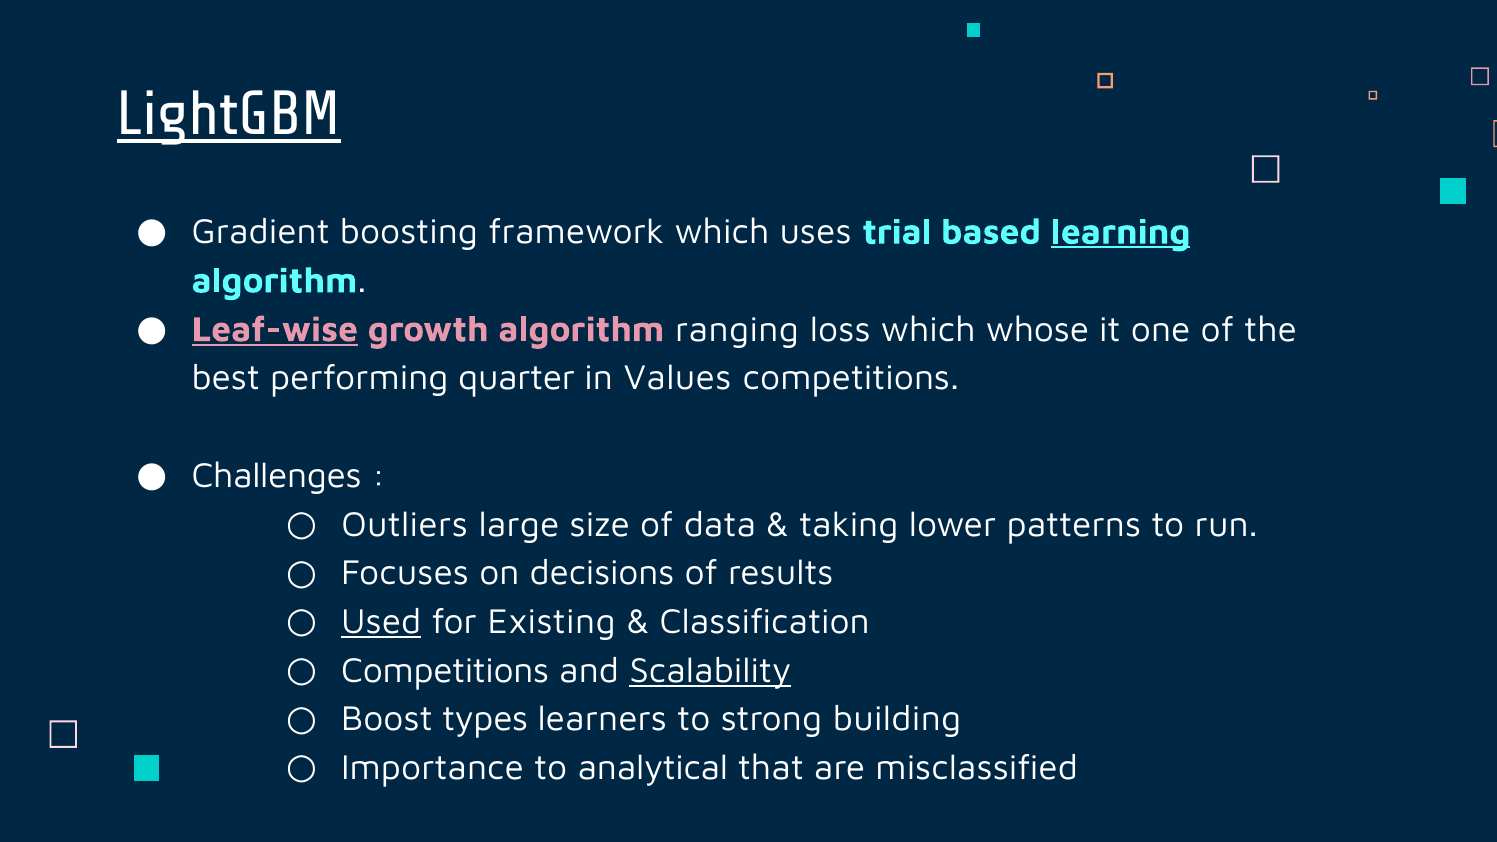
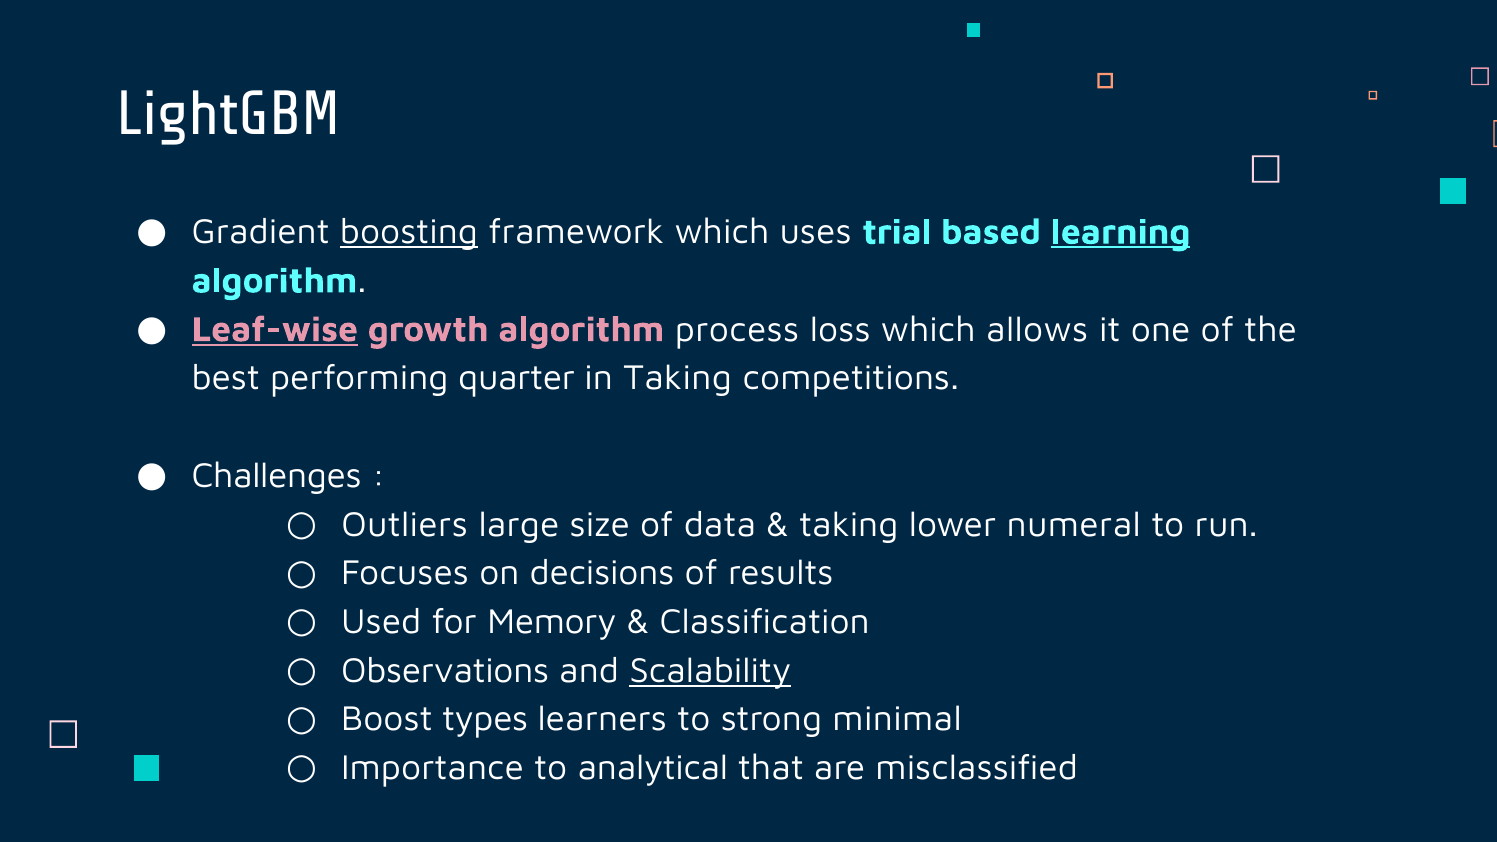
LightGBM underline: present -> none (229, 114)
boosting underline: none -> present (409, 232)
ranging: ranging -> process (737, 329)
whose: whose -> allows (1037, 329)
in Values: Values -> Taking (678, 378)
patterns: patterns -> numeral (1074, 524)
Used underline: present -> none (381, 622)
Existing: Existing -> Memory (552, 622)
Competitions: Competitions -> Observations (445, 671)
building: building -> minimal (897, 719)
